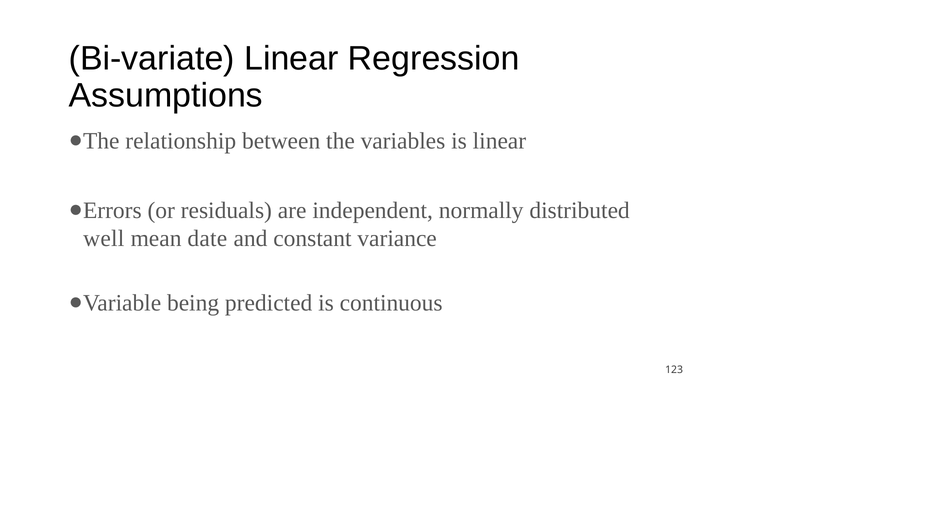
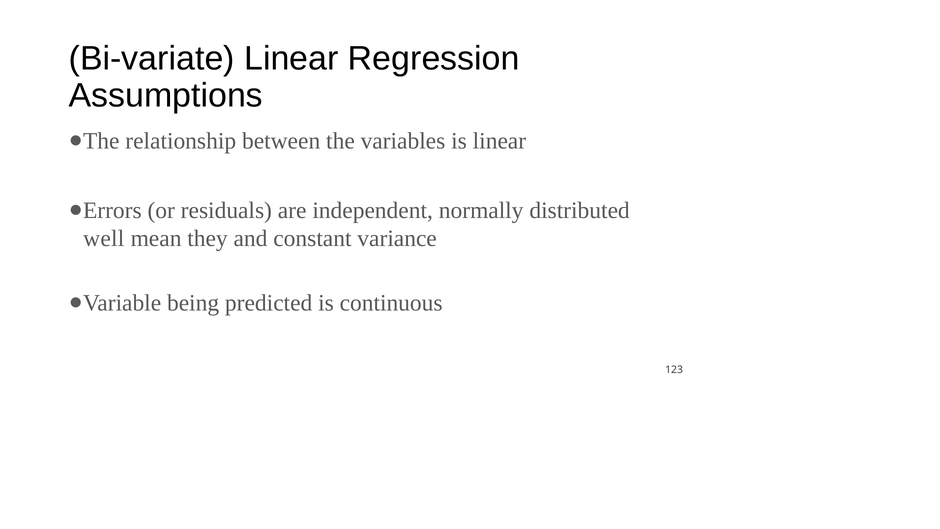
date: date -> they (207, 238)
